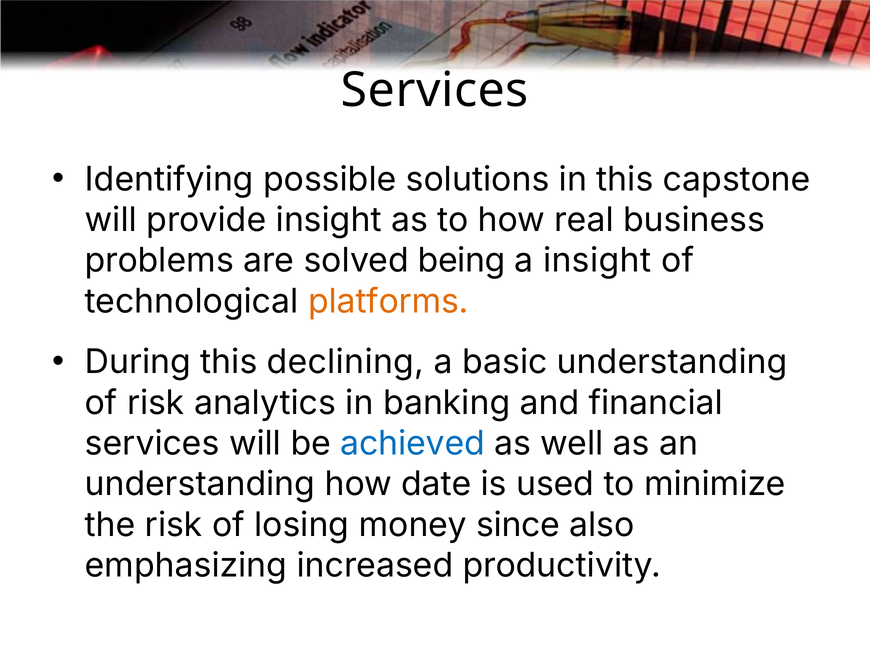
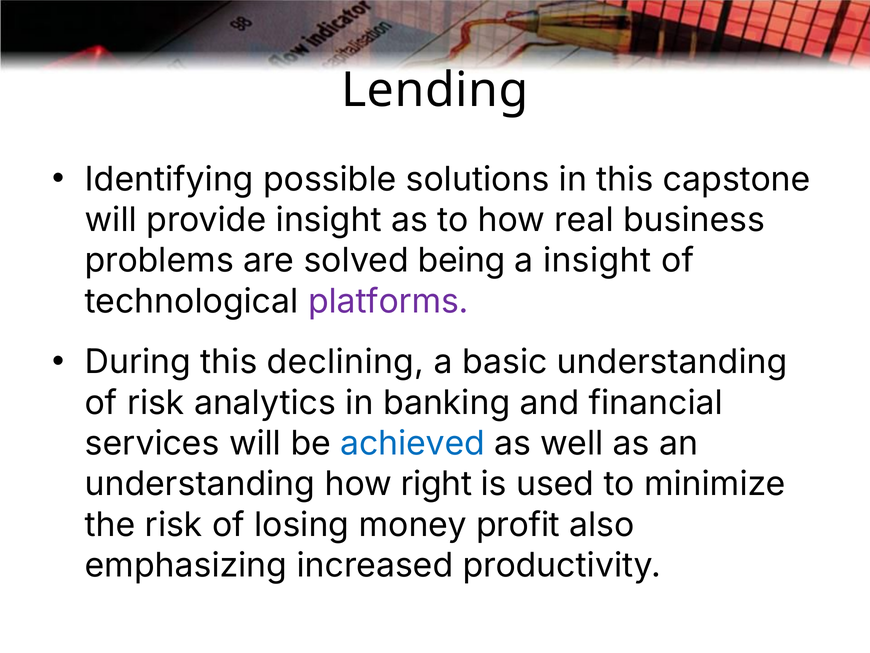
Services: Services -> Lending (435, 90)
platforms colour: orange -> purple (388, 301)
date: date -> right (436, 484)
since: since -> profit (518, 525)
